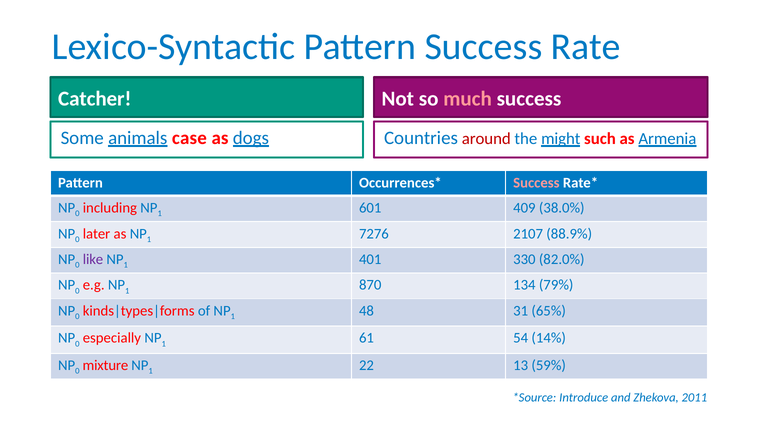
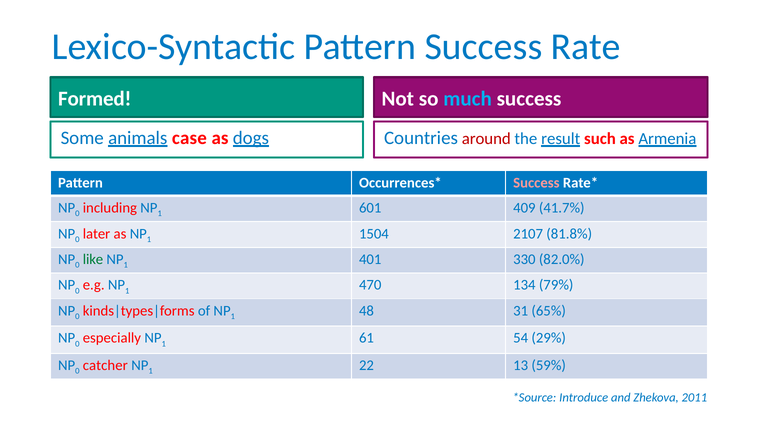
Catcher: Catcher -> Formed (95, 98)
much colour: pink -> light blue (468, 98)
might: might -> result (561, 138)
38.0%: 38.0% -> 41.7% (562, 207)
7276: 7276 -> 1504 (374, 233)
88.9%: 88.9% -> 81.8% (569, 233)
like colour: purple -> green (93, 259)
870: 870 -> 470 (370, 285)
14%: 14% -> 29% (549, 338)
mixture: mixture -> catcher (105, 365)
